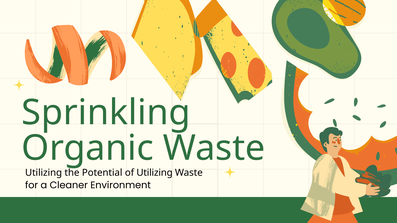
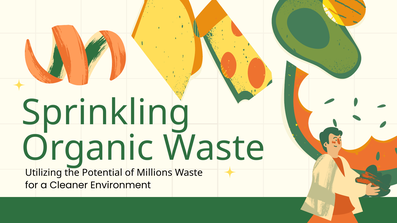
Utilizing: Utilizing -> Millions (154, 173)
